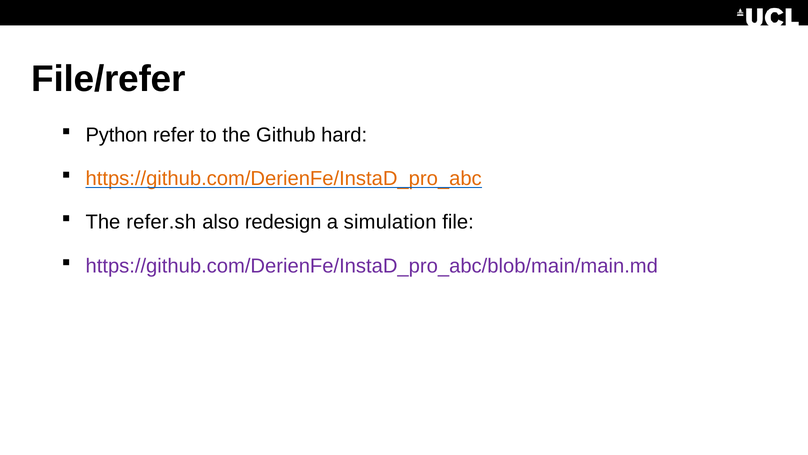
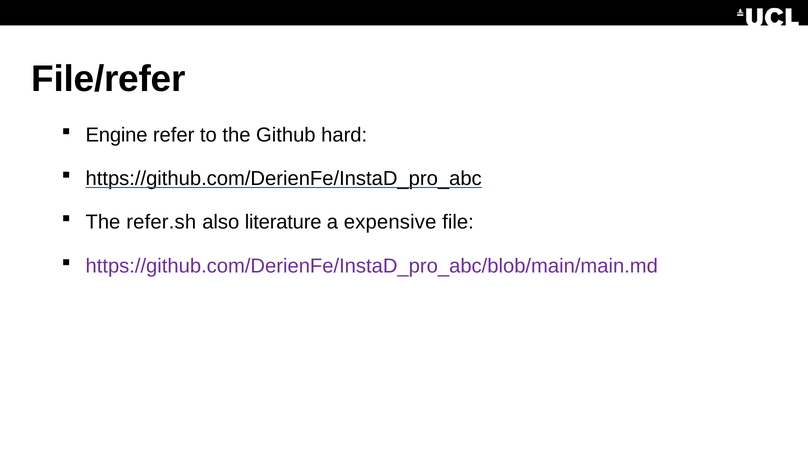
Python: Python -> Engine (117, 135)
https://github.com/DerienFe/InstaD_pro_abc colour: orange -> black (284, 178)
redesign: redesign -> literature (283, 222)
simulation: simulation -> expensive (390, 222)
